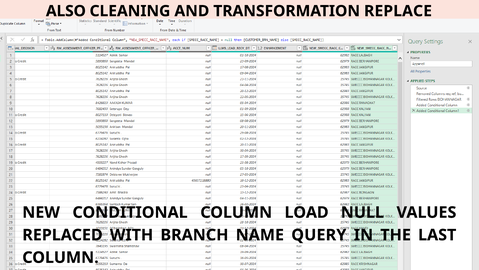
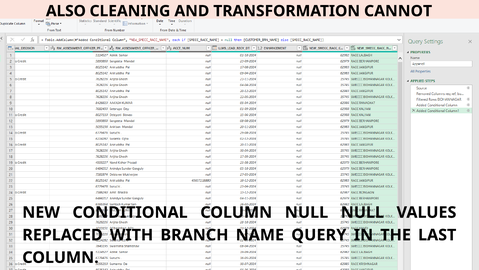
REPLACE: REPLACE -> CANNOT (398, 11)
COLUMN LOAD: LOAD -> NULL (306, 212)
